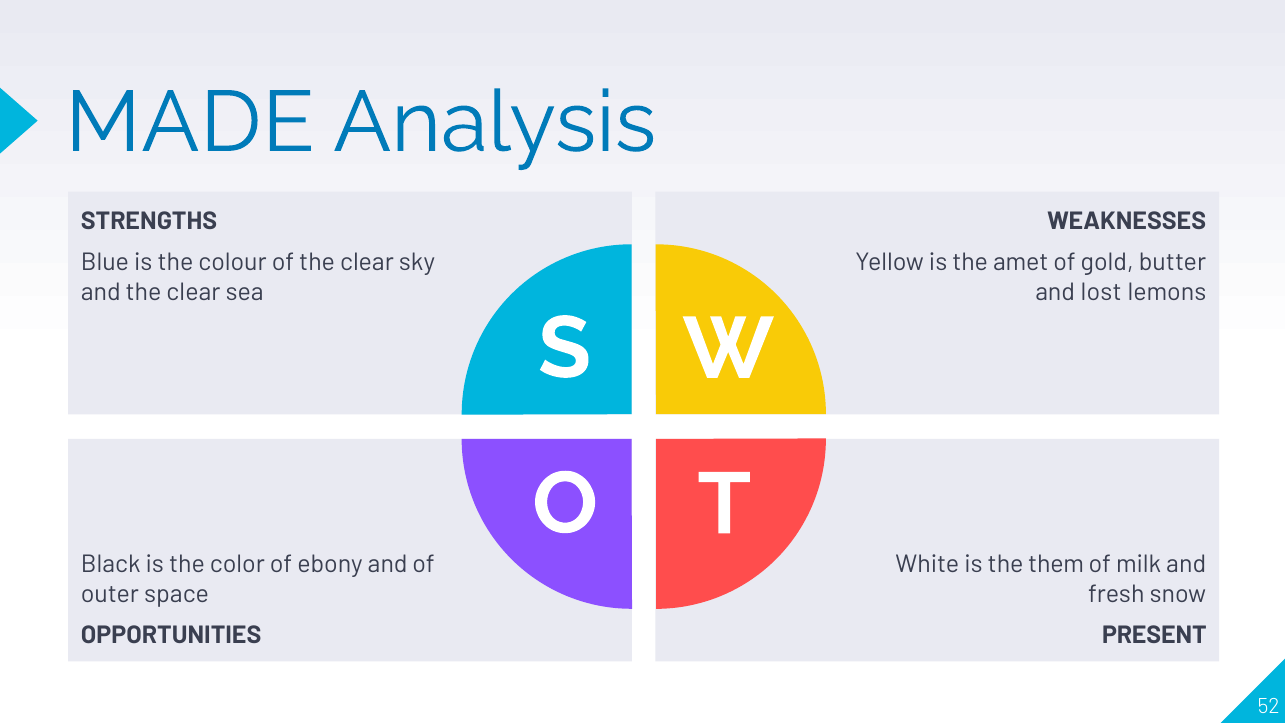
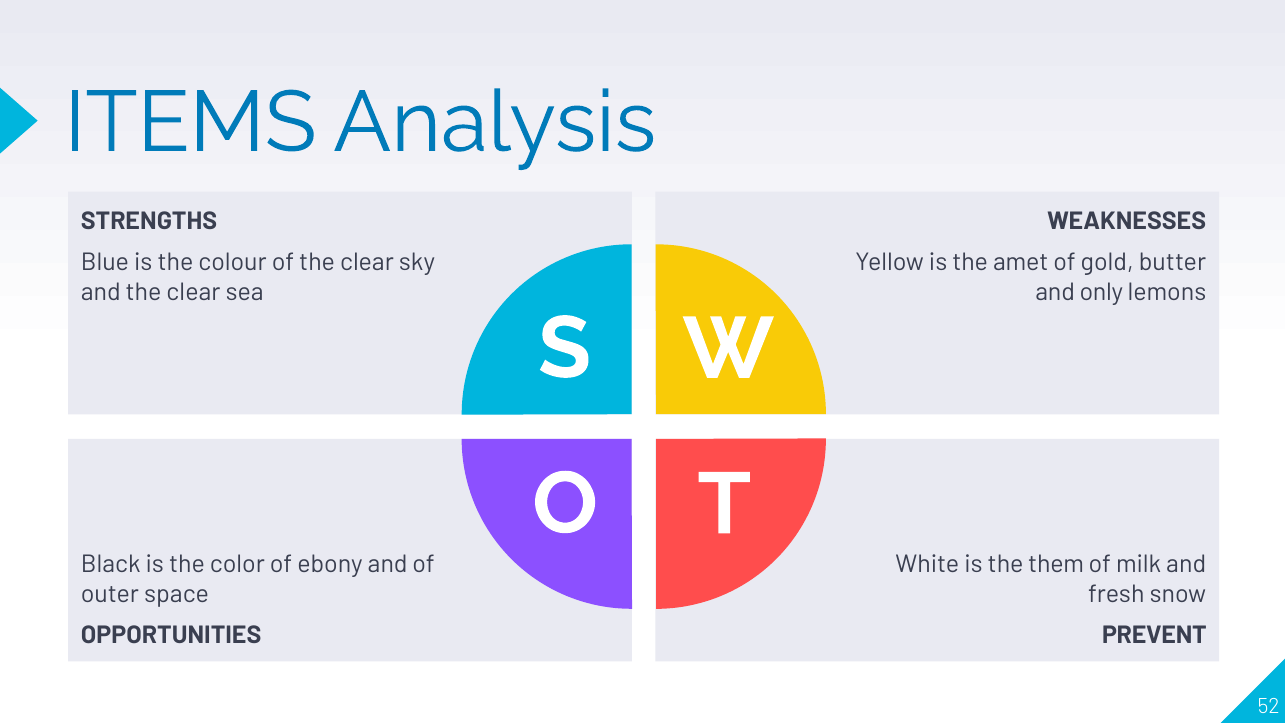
MADE: MADE -> ITEMS (190, 123)
lost: lost -> only (1101, 292)
PRESENT: PRESENT -> PREVENT (1154, 635)
